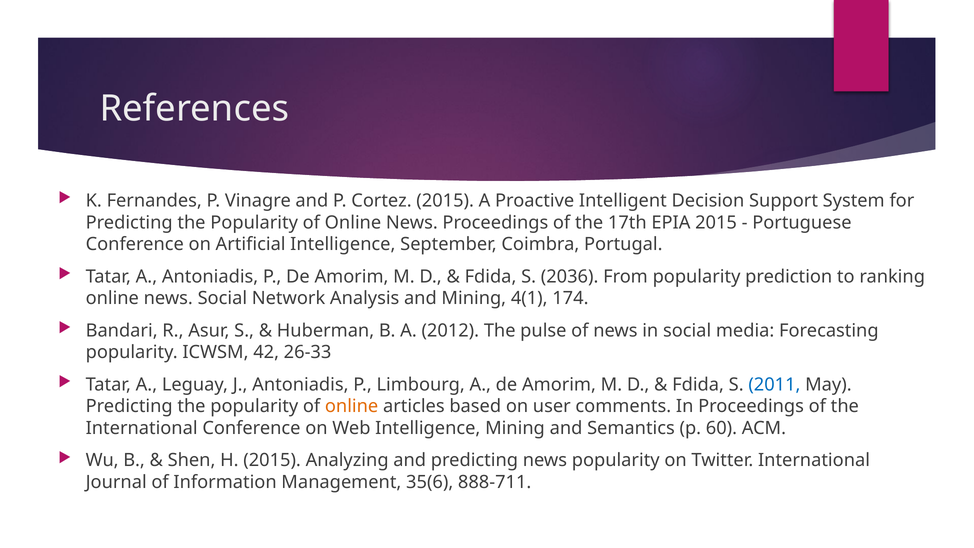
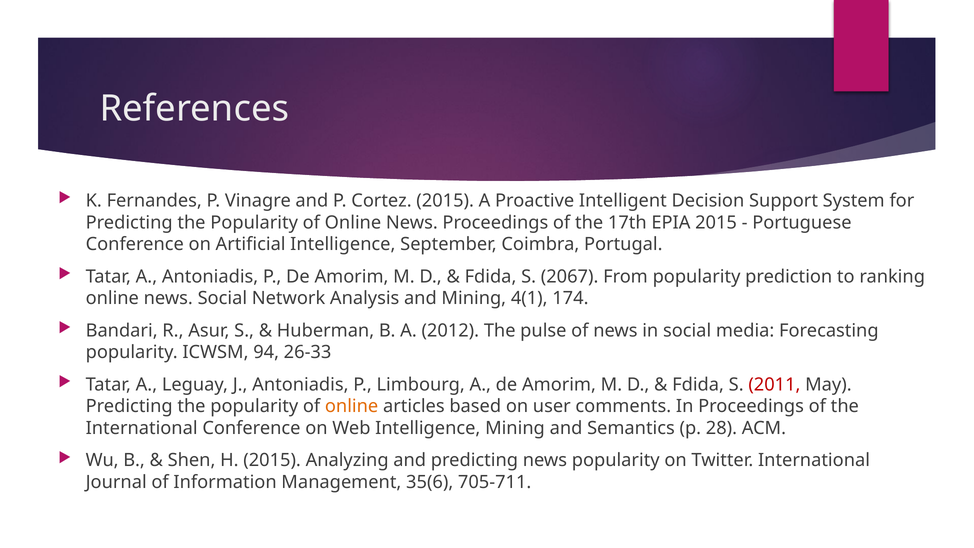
2036: 2036 -> 2067 (570, 276)
42: 42 -> 94 (266, 352)
2011 colour: blue -> red (774, 384)
60: 60 -> 28 (721, 428)
888-711: 888-711 -> 705-711 (495, 482)
